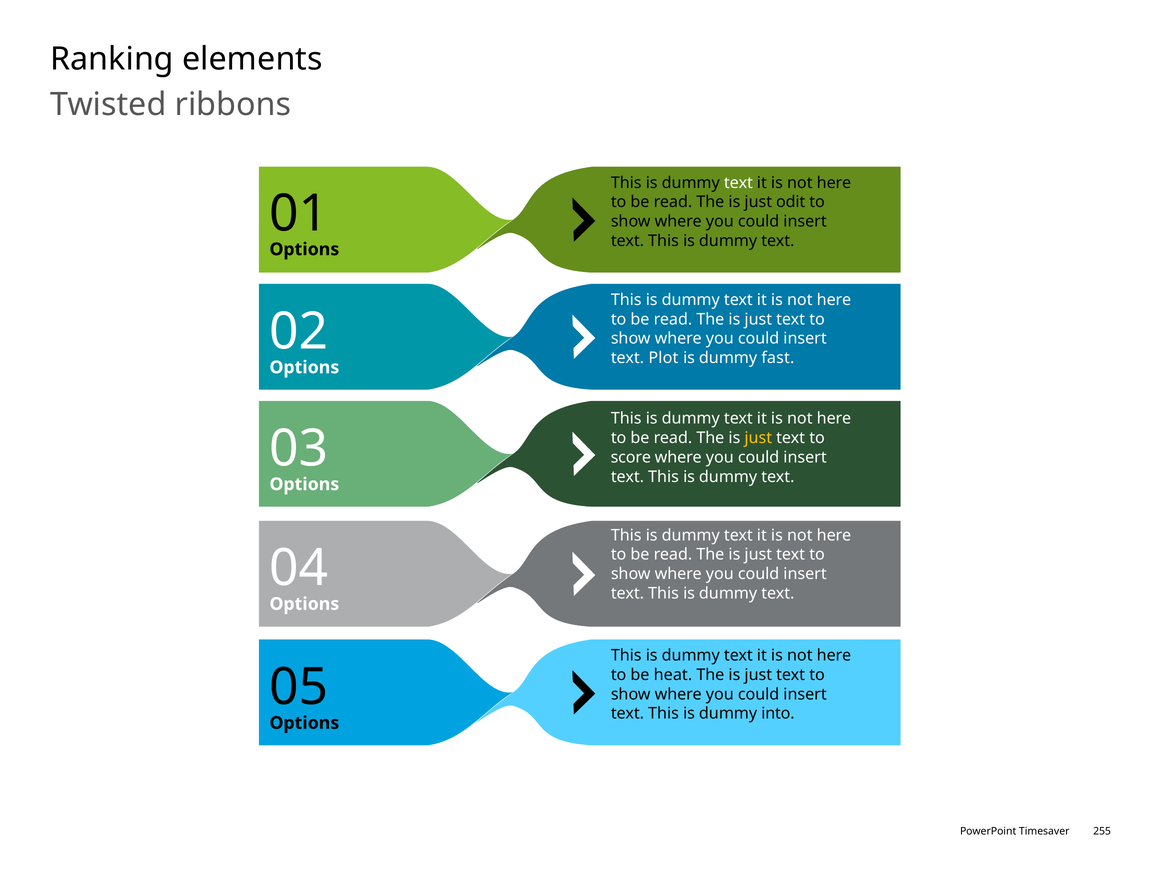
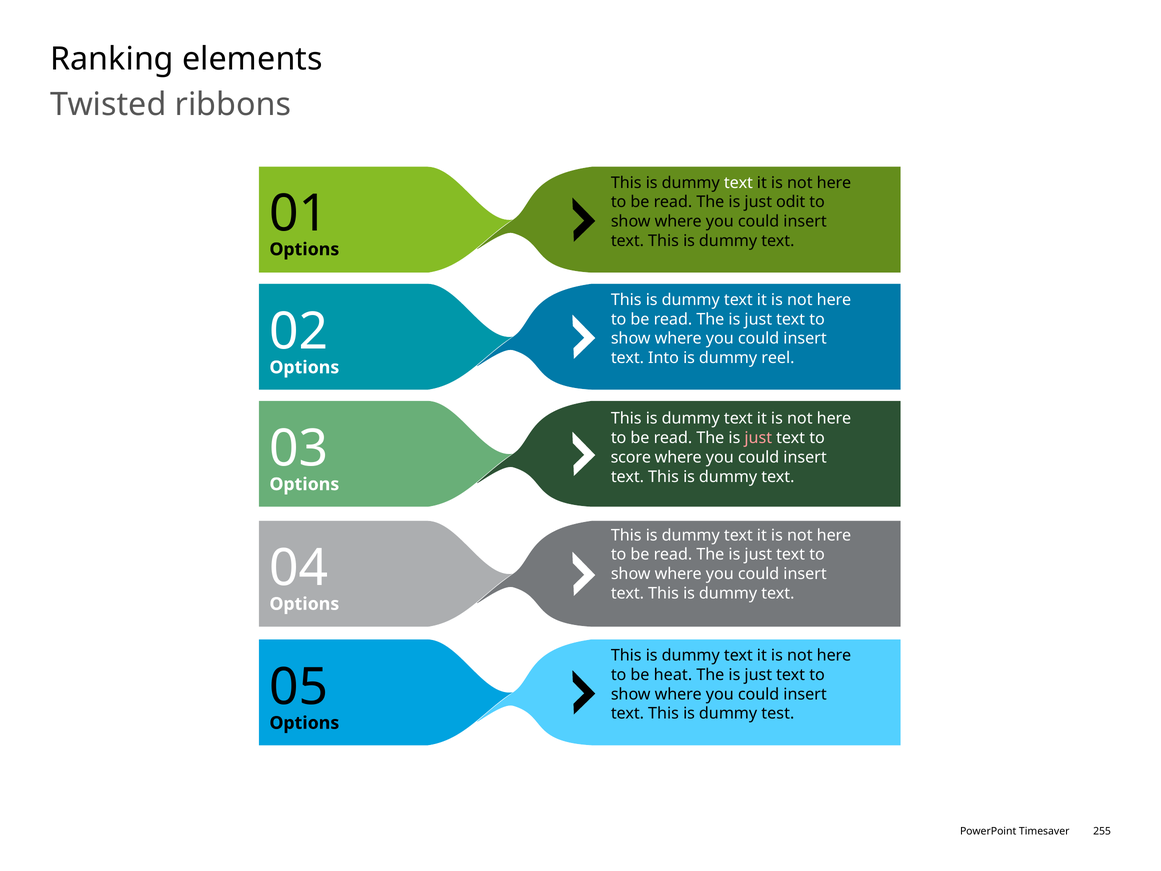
Plot: Plot -> Into (664, 358)
fast: fast -> reel (778, 358)
just colour: yellow -> pink (758, 438)
into: into -> test (778, 713)
